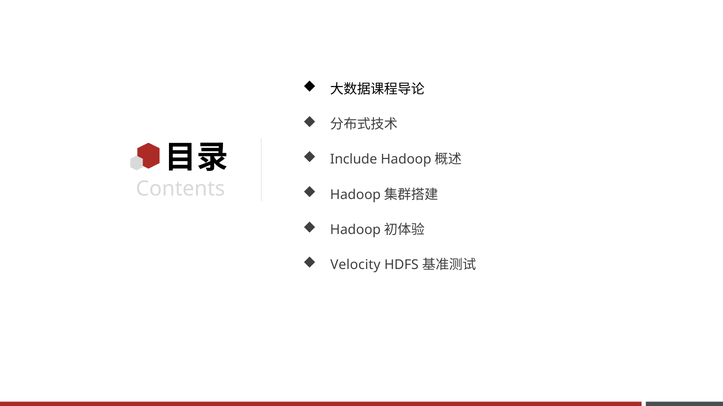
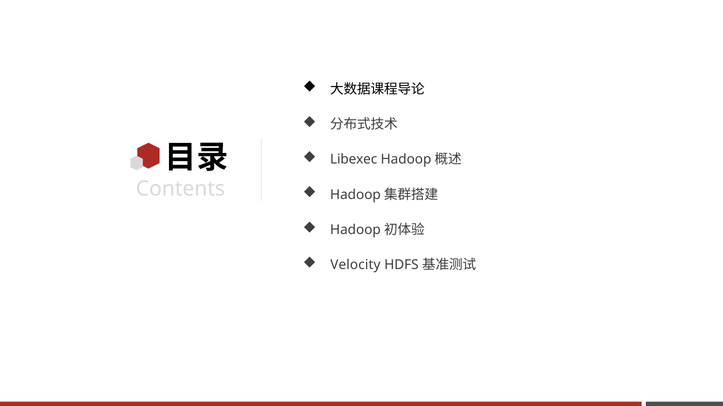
Include: Include -> Libexec (354, 160)
